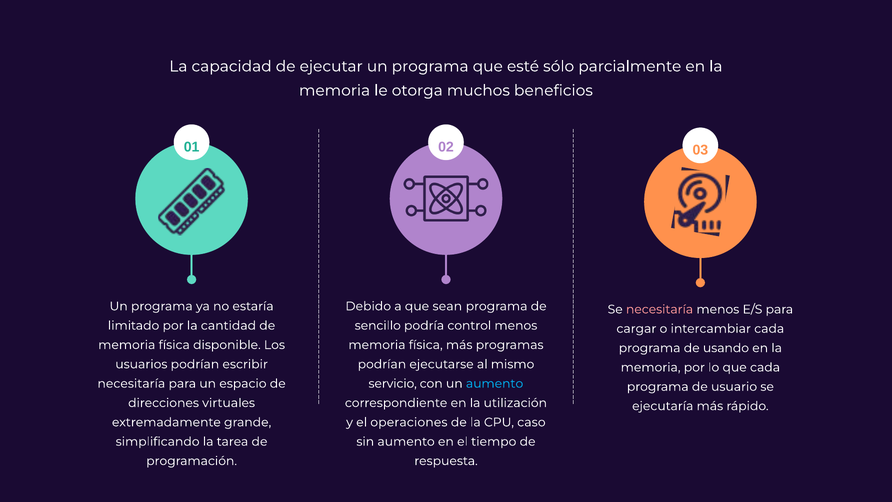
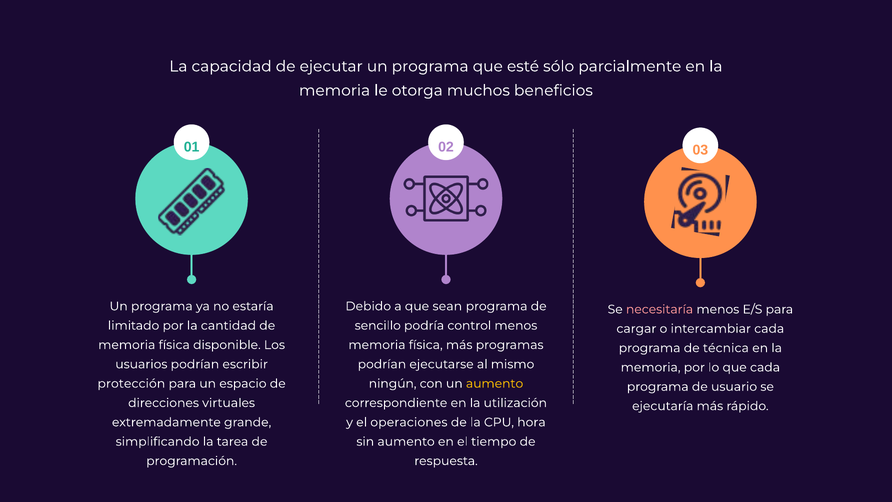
usando: usando -> técnica (726, 348)
necesitaría: necesitaría -> protección (131, 383)
servicio: servicio -> ningún (393, 383)
aumento colour: light blue -> yellow (495, 383)
caso: caso -> hora (531, 422)
